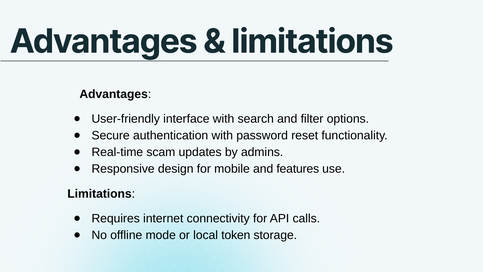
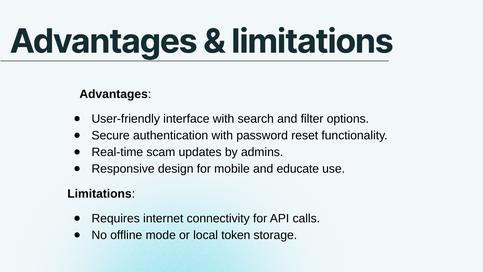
features: features -> educate (298, 169)
